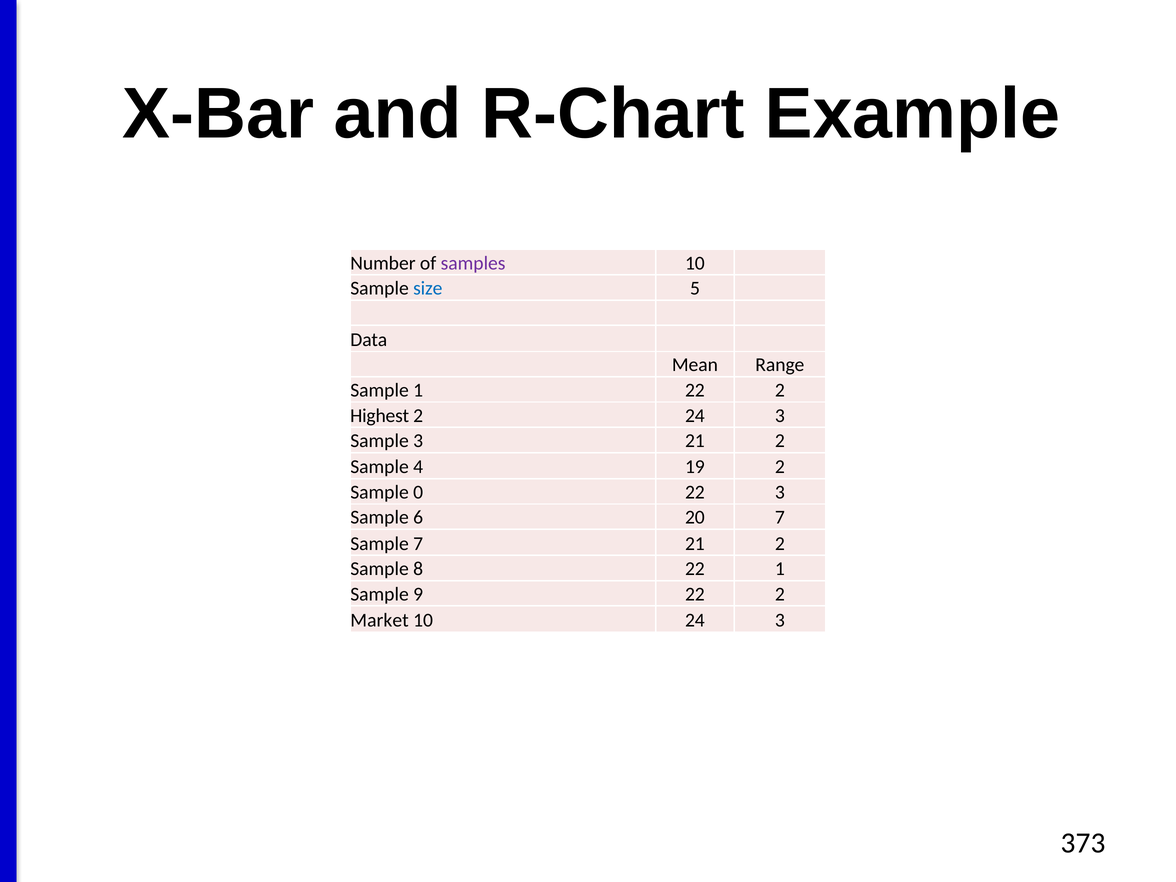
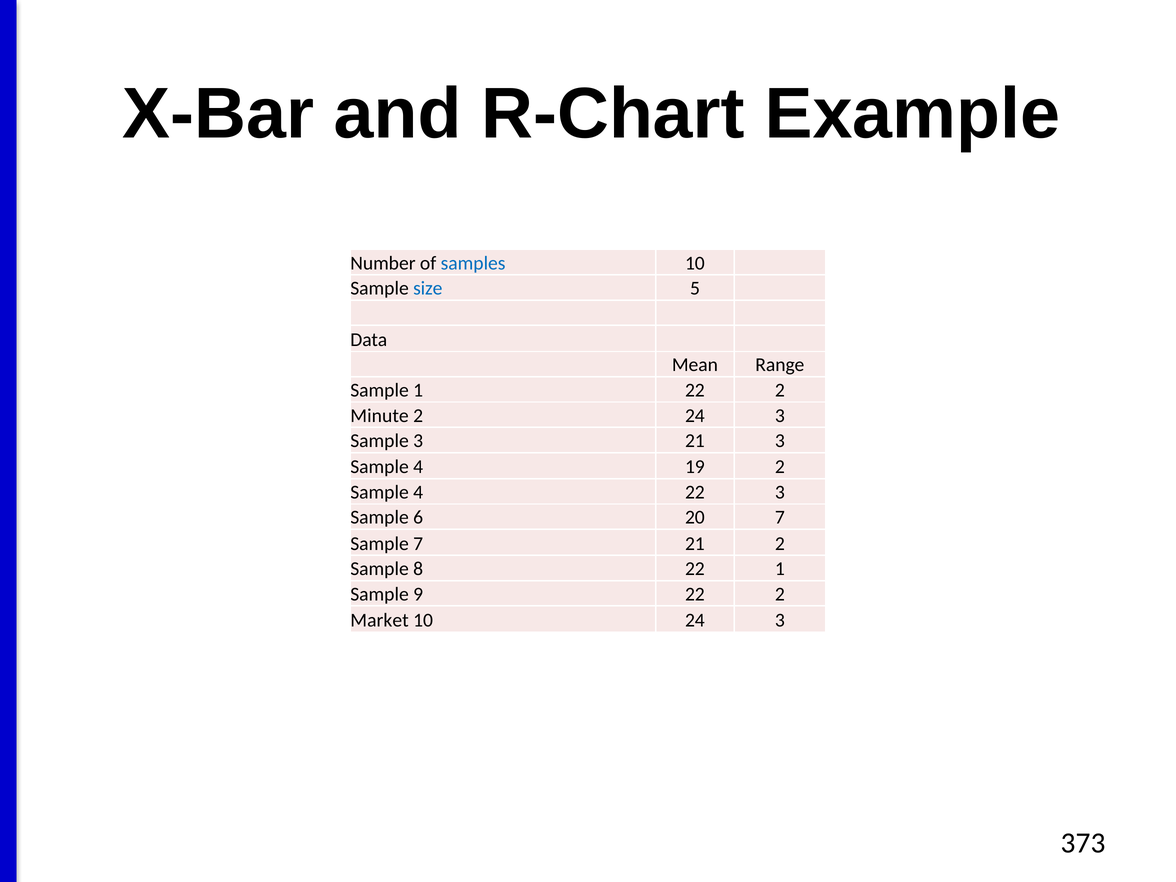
samples colour: purple -> blue (473, 263)
Highest: Highest -> Minute (380, 416)
3 21 2: 2 -> 3 (780, 441)
0: 0 -> 4 (418, 492)
